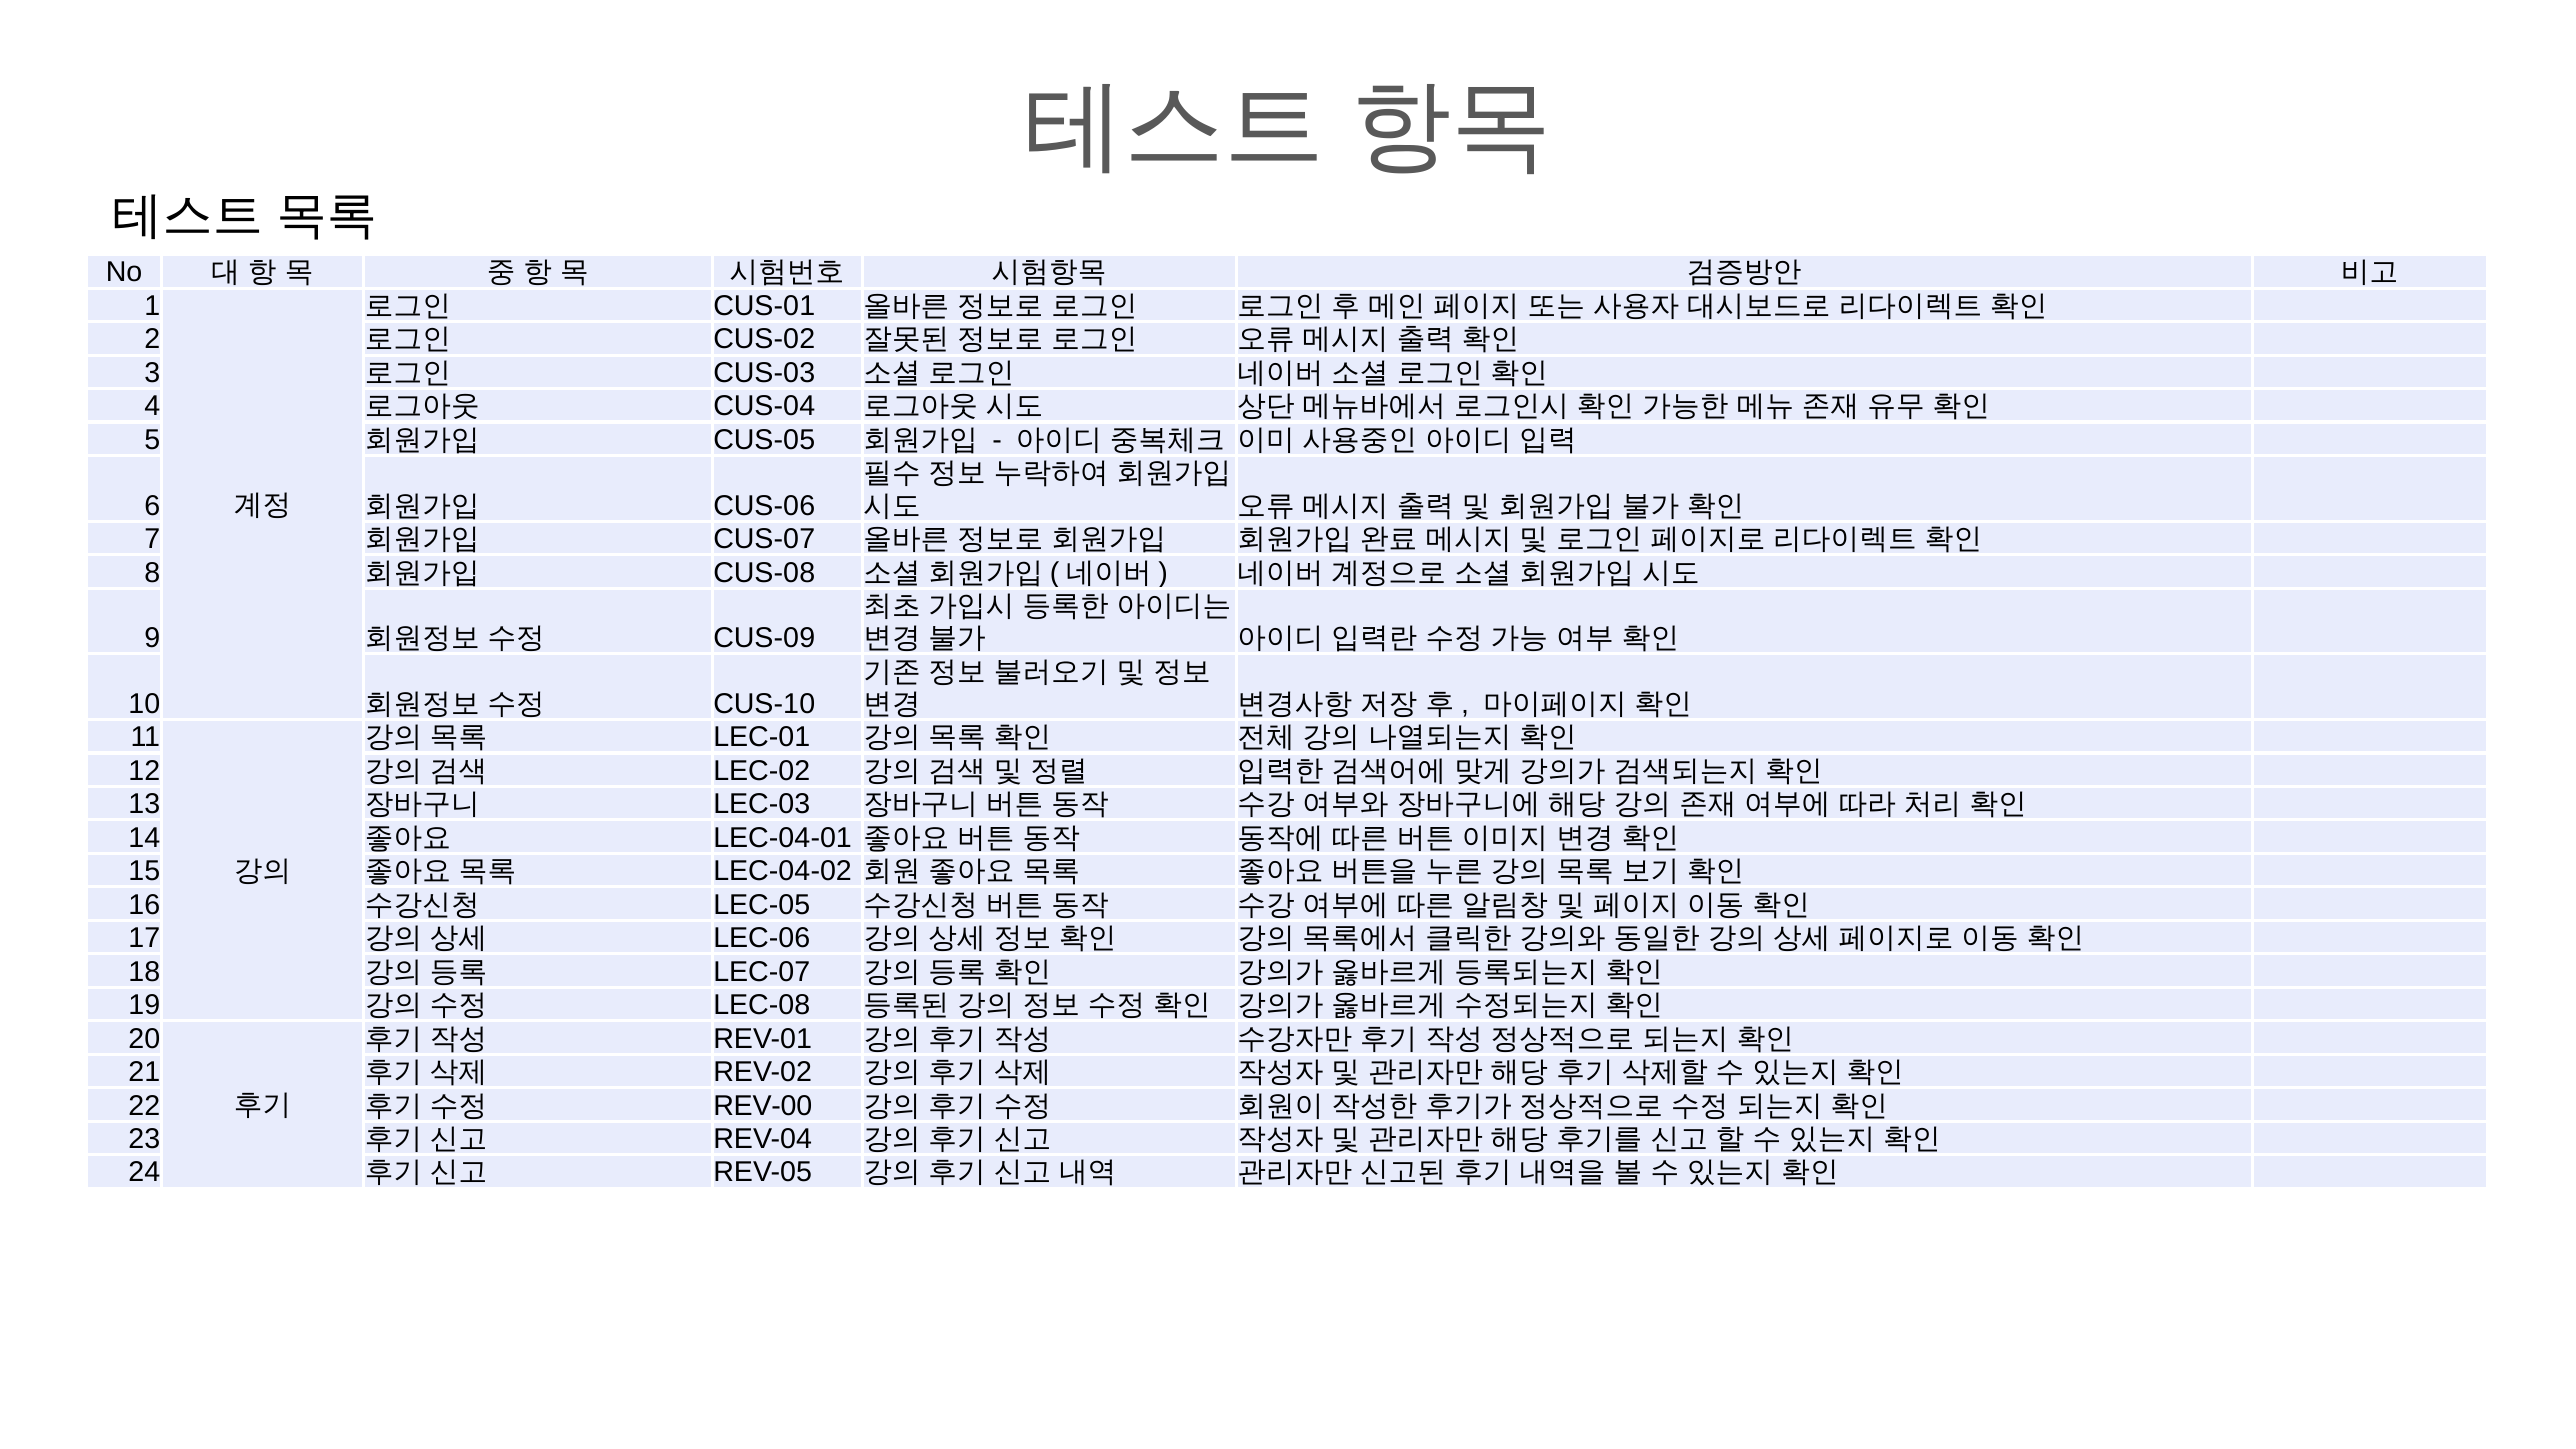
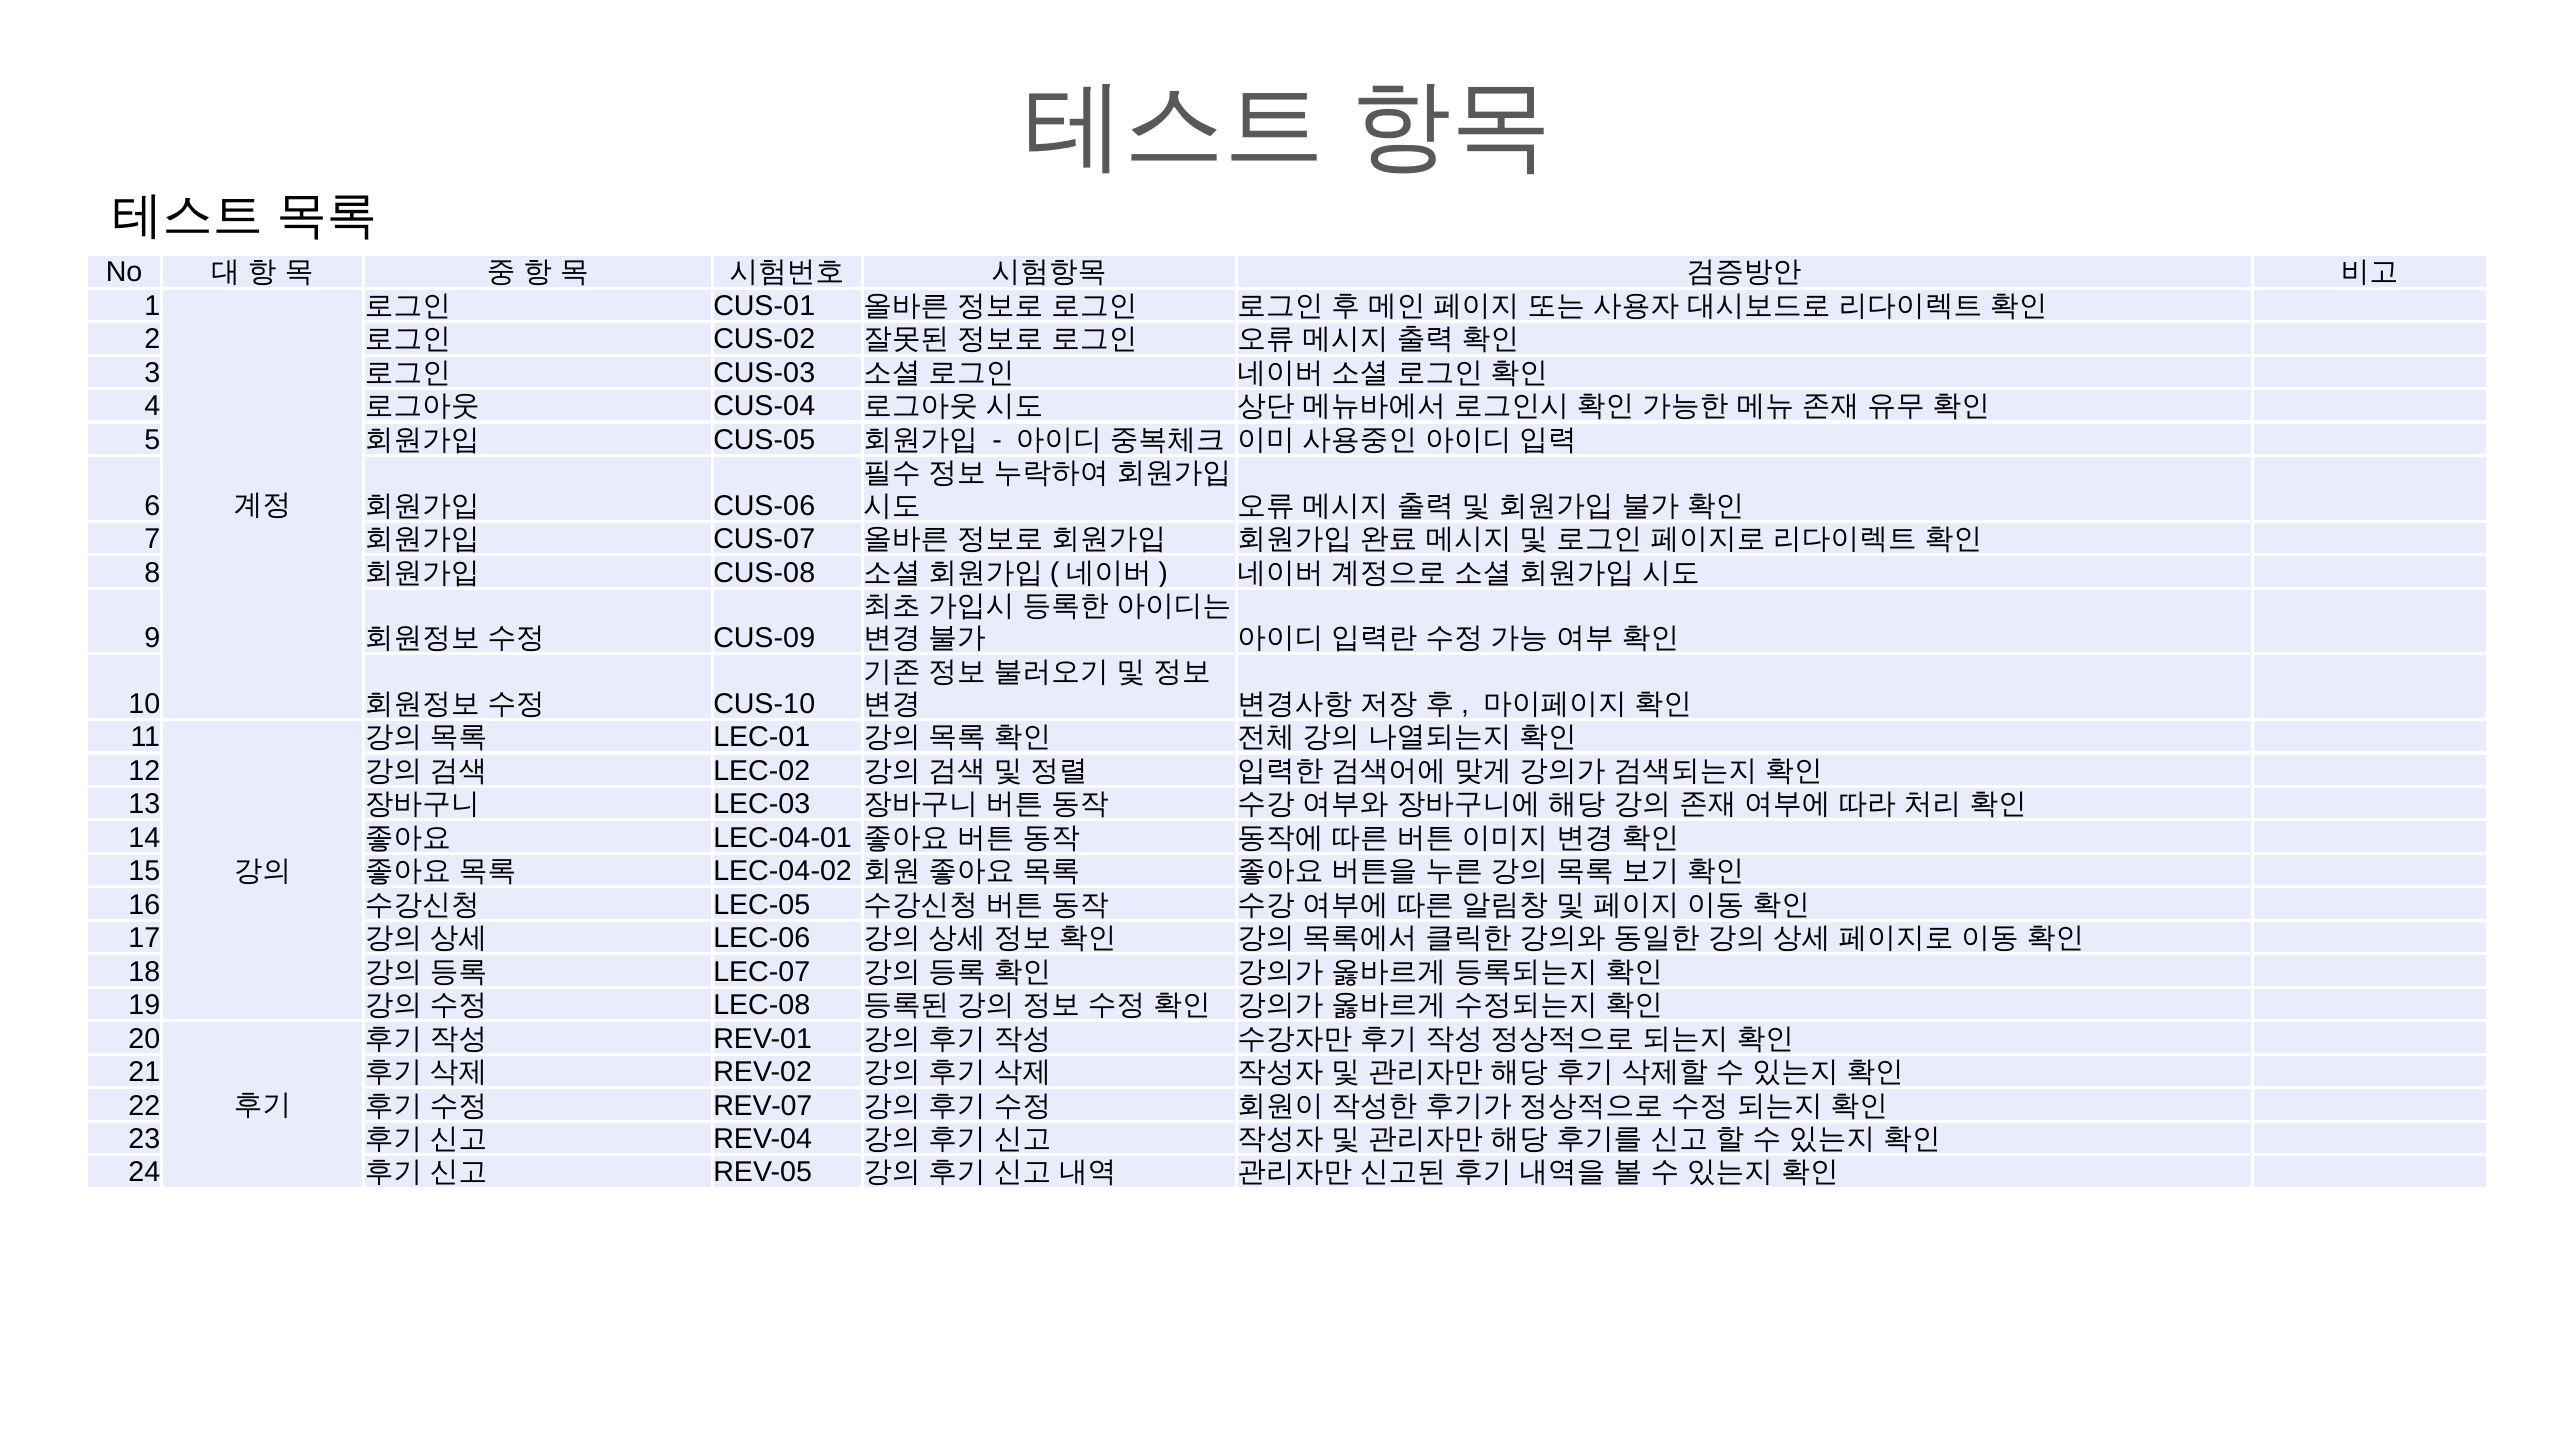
REV-00: REV-00 -> REV-07 (763, 1106)
